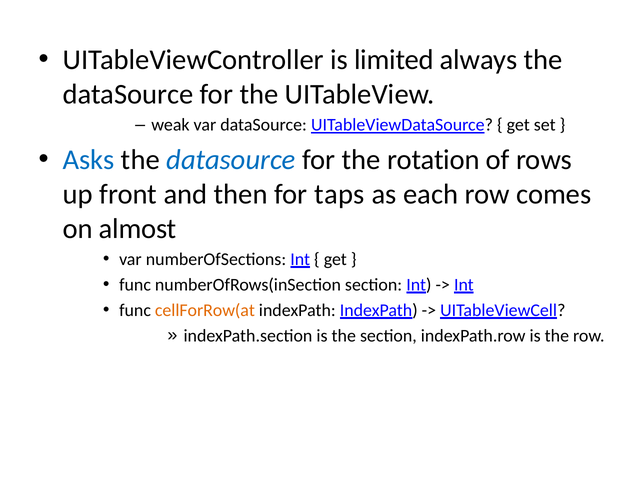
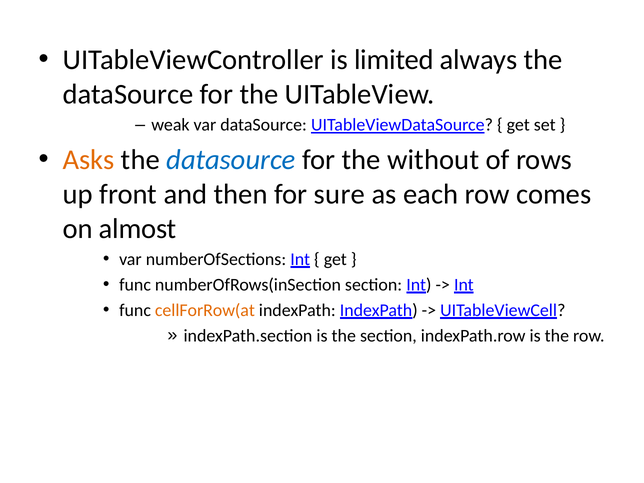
Asks colour: blue -> orange (89, 160)
rotation: rotation -> without (433, 160)
taps: taps -> sure (339, 194)
